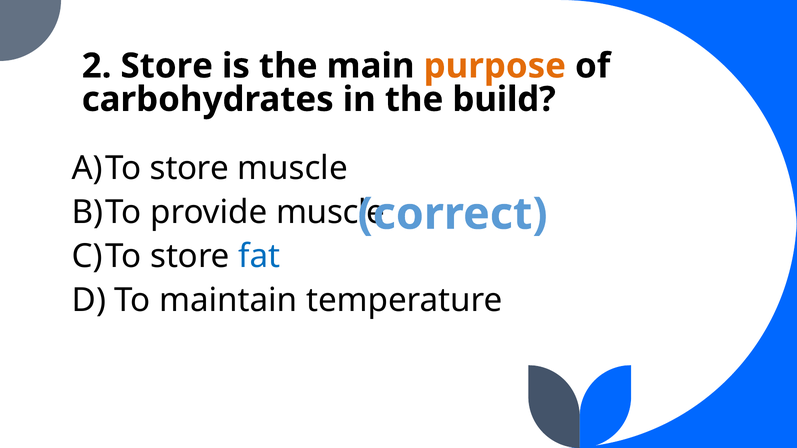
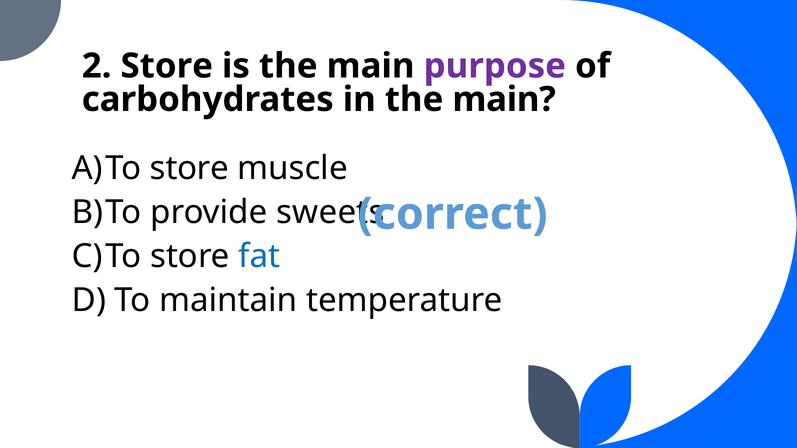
purpose colour: orange -> purple (495, 66)
in the build: build -> main (504, 99)
provide muscle: muscle -> sweets (330, 212)
